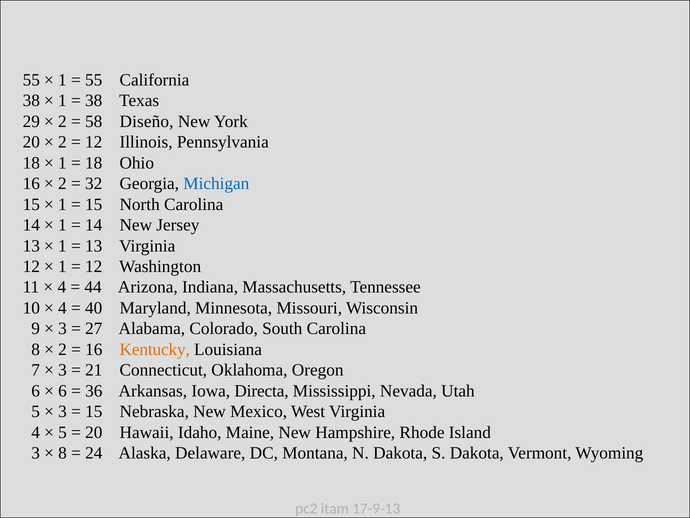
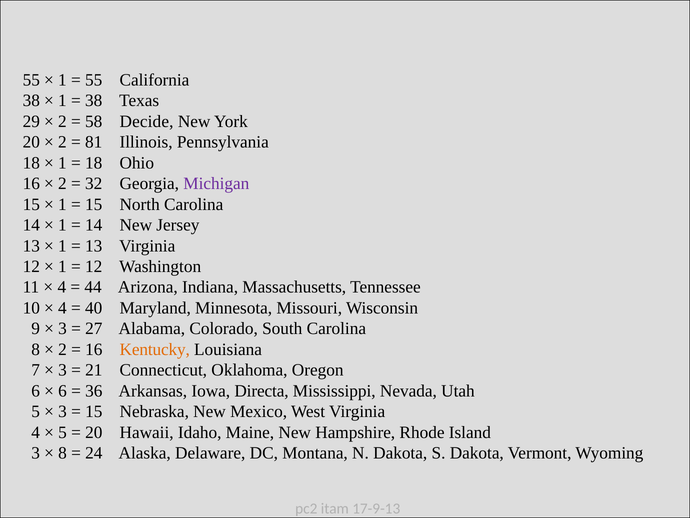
Diseño: Diseño -> Decide (147, 121)
12: 12 -> 81 (94, 142)
Michigan colour: blue -> purple (216, 183)
